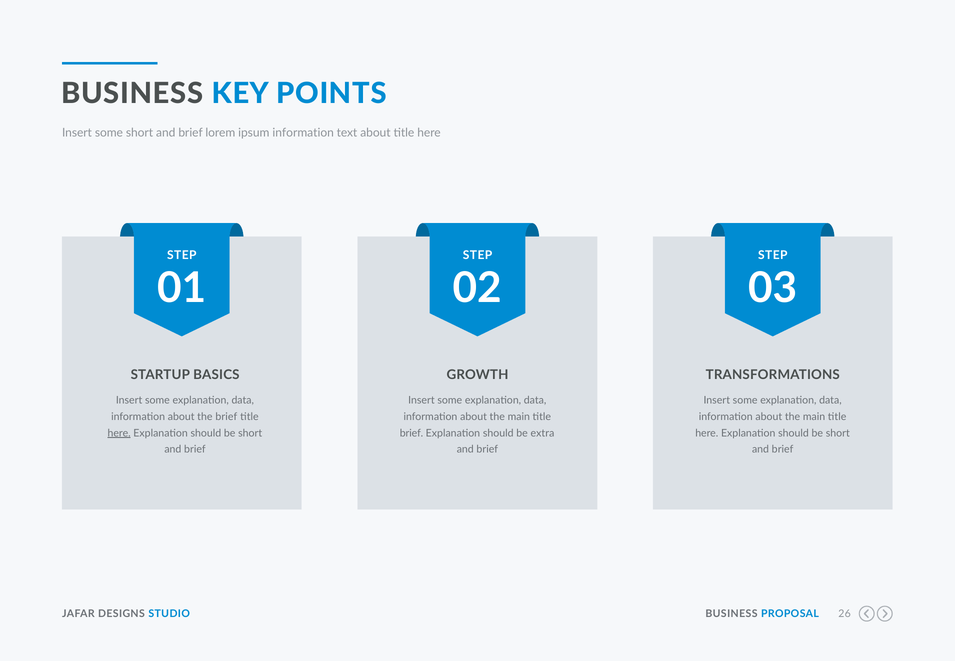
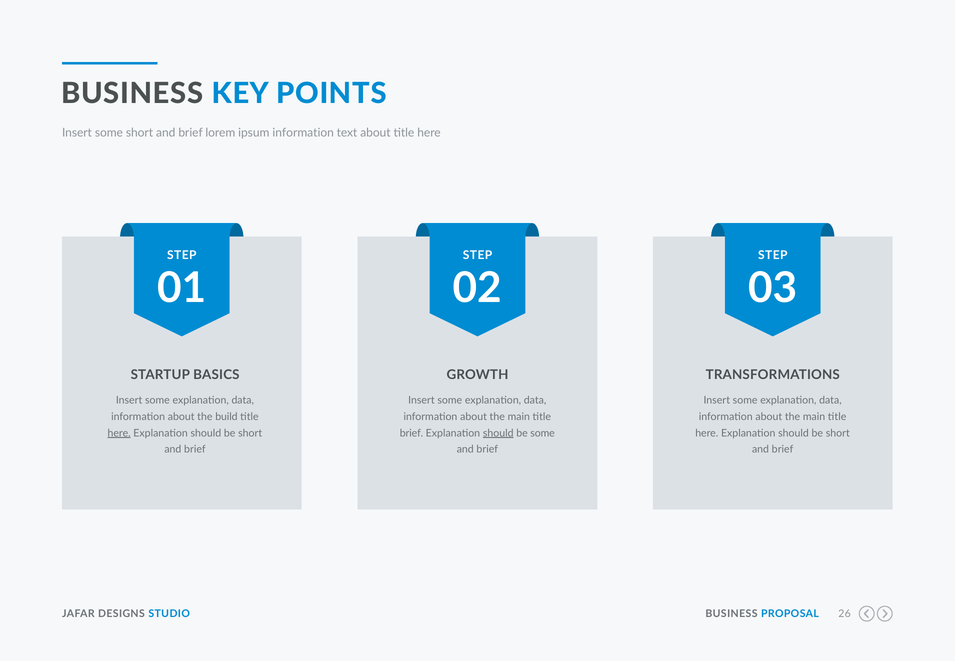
the brief: brief -> build (226, 417)
should underline: none -> present (498, 433)
be extra: extra -> some (543, 433)
